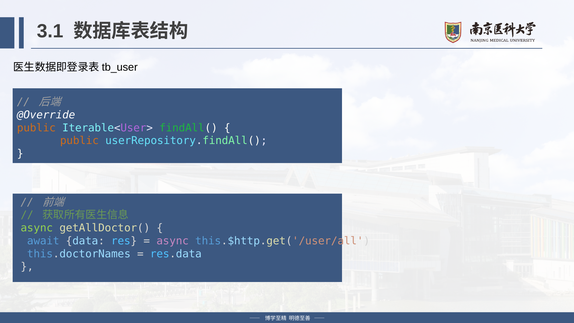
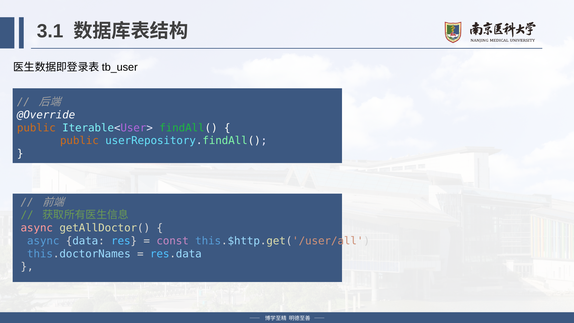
async colour: light green -> pink (37, 228)
await: await -> async (43, 241)
async: async -> const (173, 241)
